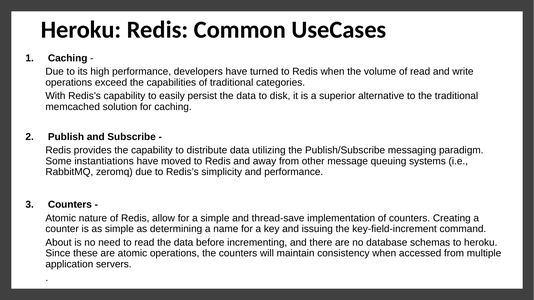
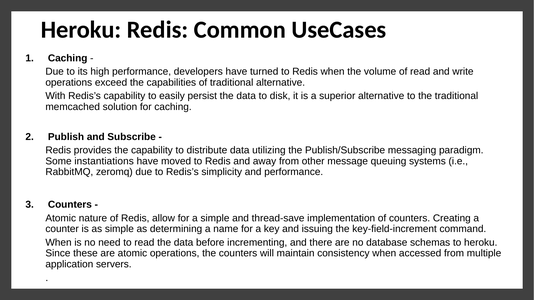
traditional categories: categories -> alternative (281, 83)
About: About -> When (59, 243)
